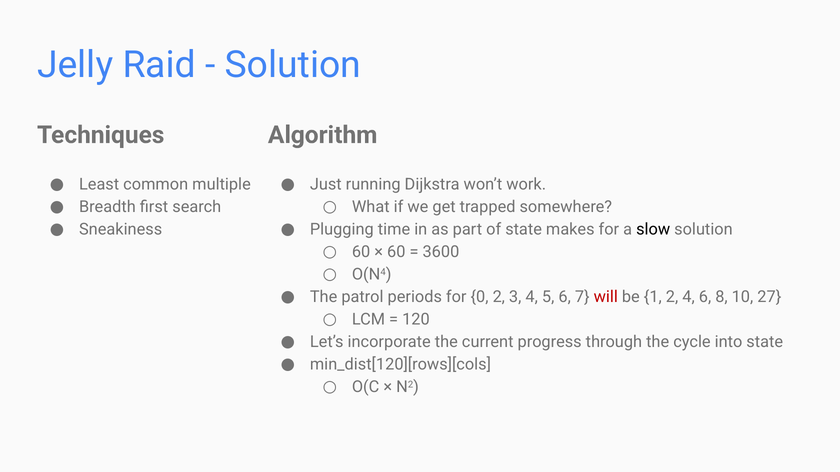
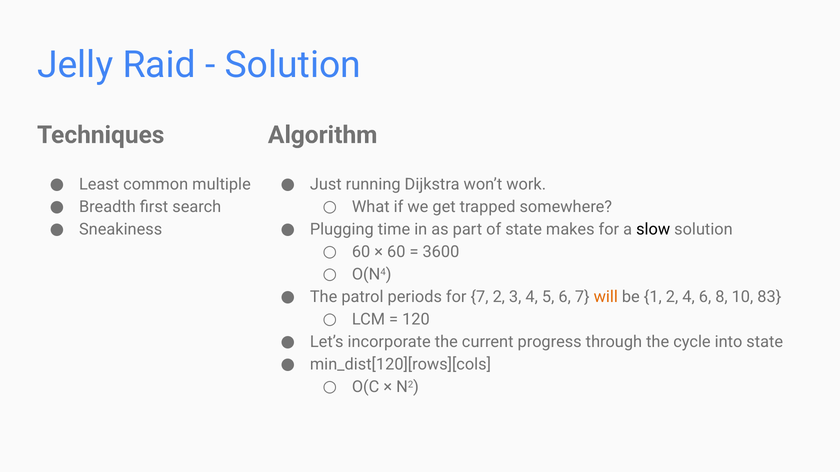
for 0: 0 -> 7 (480, 297)
will colour: red -> orange (606, 297)
27: 27 -> 83 (769, 297)
